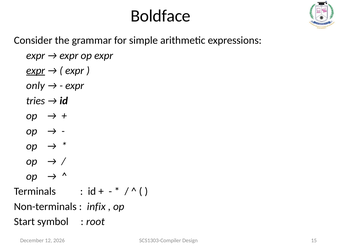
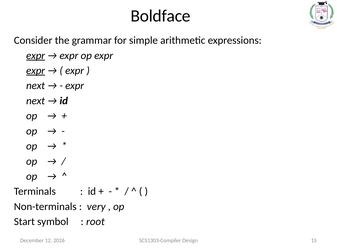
expr underline: none -> present (36, 56)
only: only -> next (36, 86)
tries: tries -> next (36, 101)
infix: infix -> very (96, 207)
